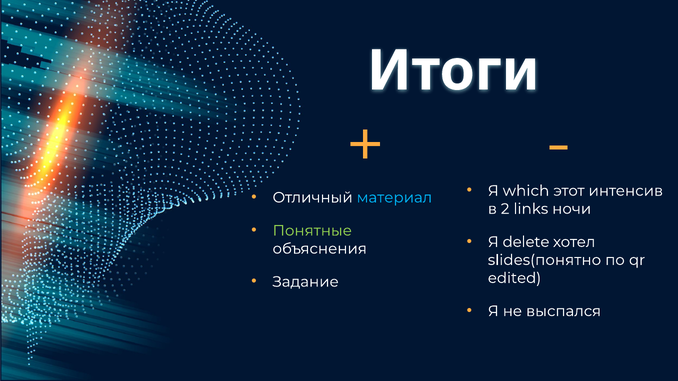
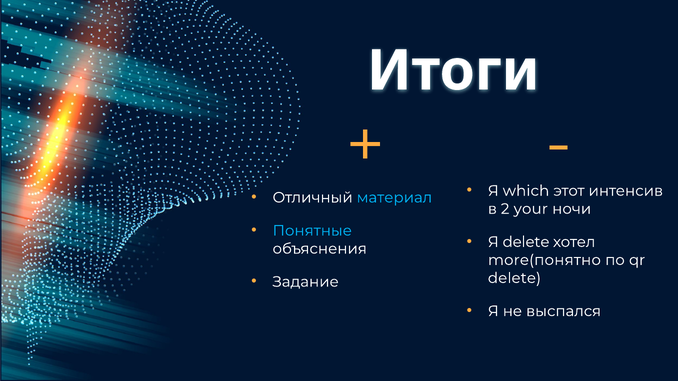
links: links -> your (531, 209)
Понятные colour: light green -> light blue (312, 231)
slides(понятно: slides(понятно -> more(понятно (544, 260)
edited: edited -> delete (514, 278)
